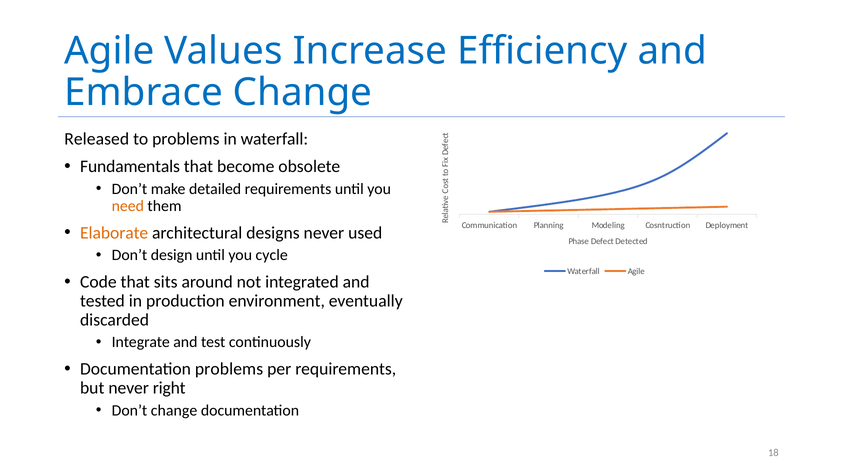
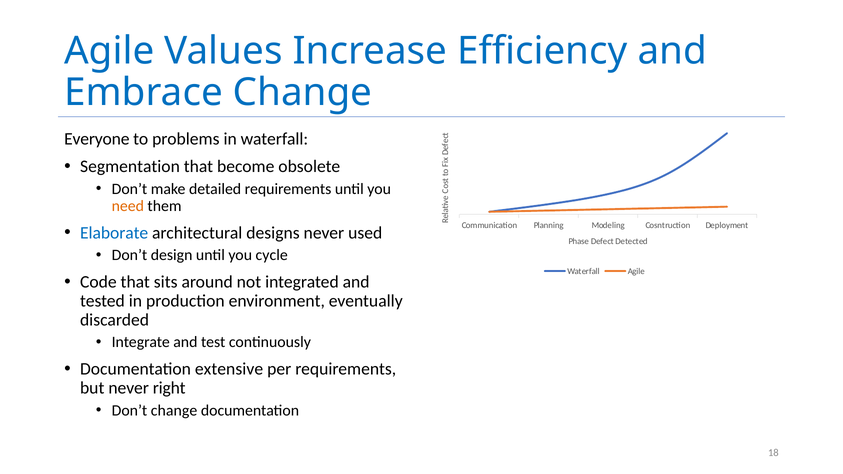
Released: Released -> Everyone (97, 139)
Fundamentals: Fundamentals -> Segmentation (130, 167)
Elaborate colour: orange -> blue (114, 233)
Documentation problems: problems -> extensive (229, 369)
